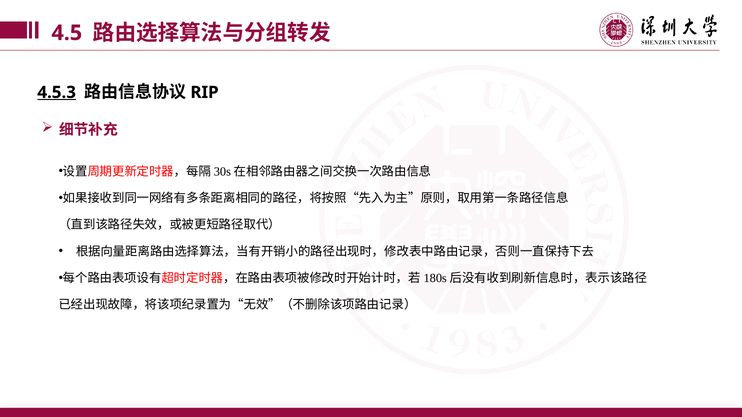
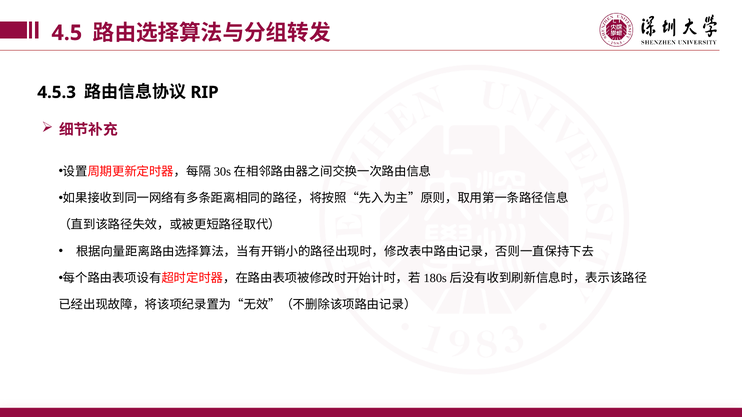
4.5.3 underline: present -> none (57, 92)
